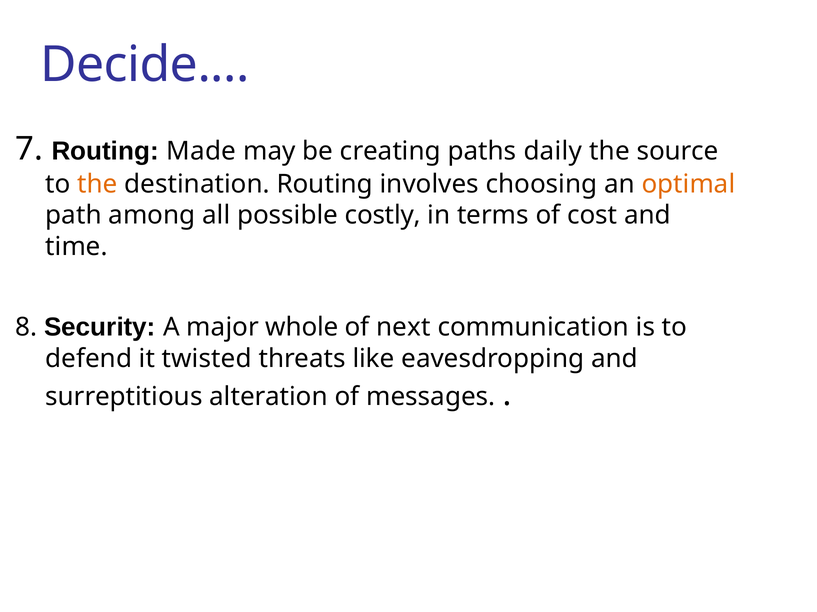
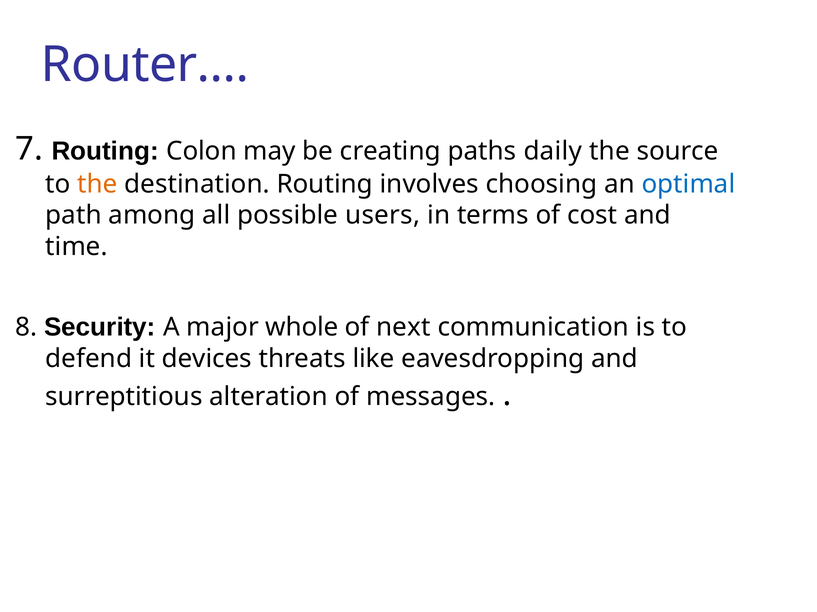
Decide: Decide -> Router (145, 65)
Made: Made -> Colon (201, 152)
optimal colour: orange -> blue (688, 184)
costly: costly -> users (383, 216)
twisted: twisted -> devices (207, 359)
